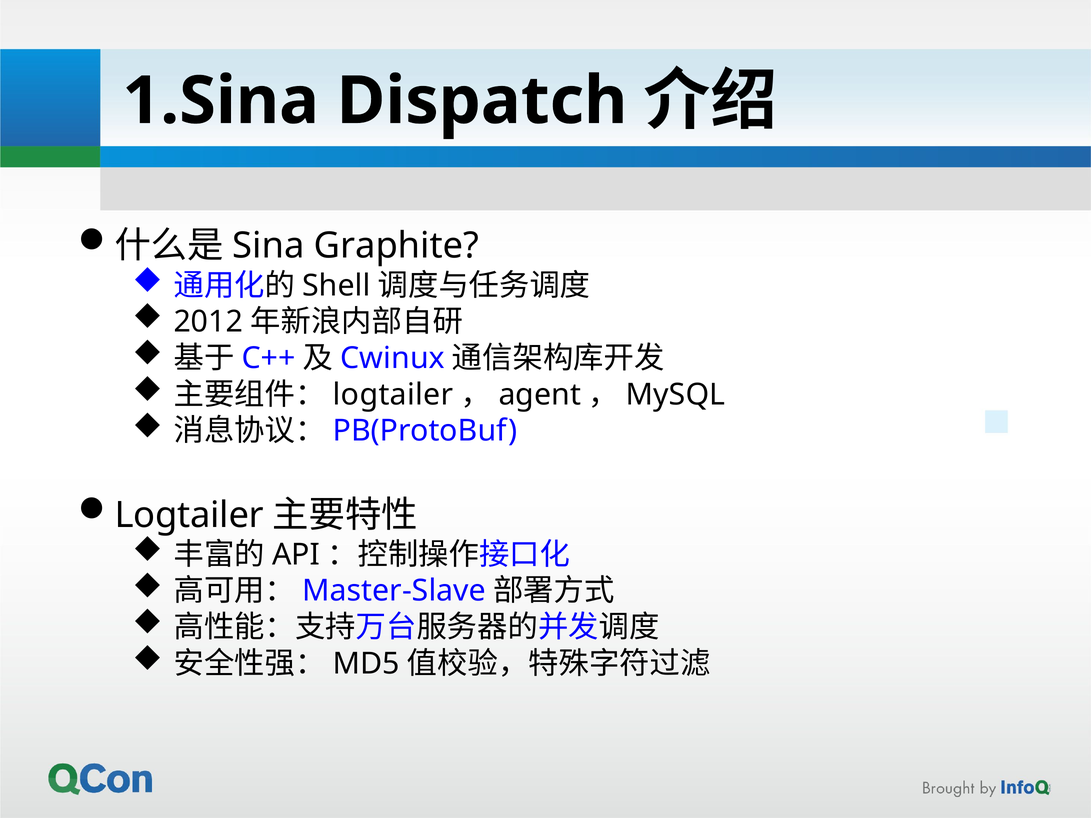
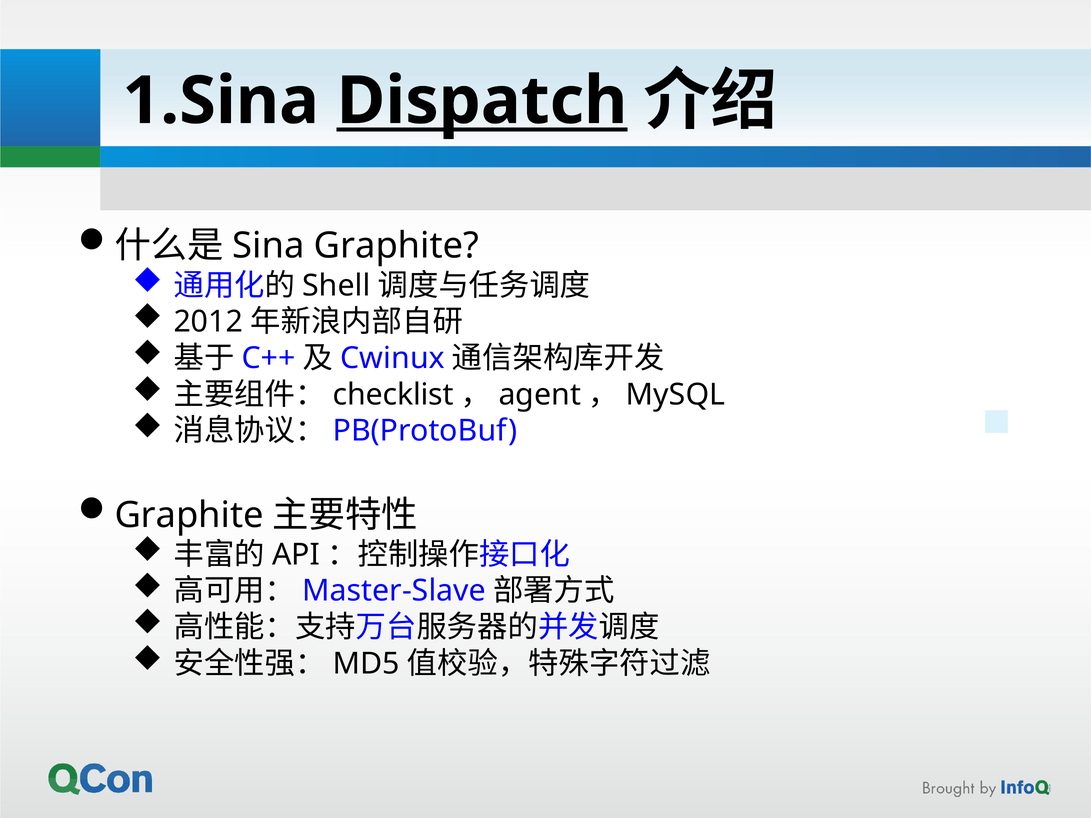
Dispatch underline: none -> present (482, 101)
logtailer: logtailer -> checklist (393, 395)
Logtailer: Logtailer -> Graphite (189, 515)
